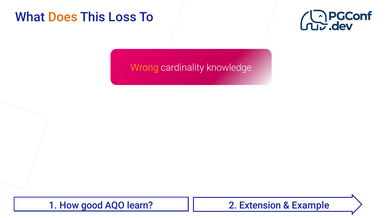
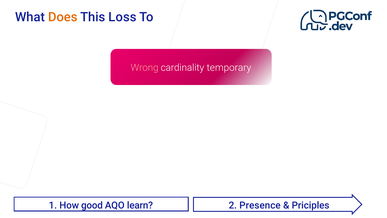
Wrong colour: yellow -> pink (145, 68)
knowledge: knowledge -> temporary (229, 68)
Extension: Extension -> Presence (260, 205)
Example: Example -> Priciples (311, 205)
